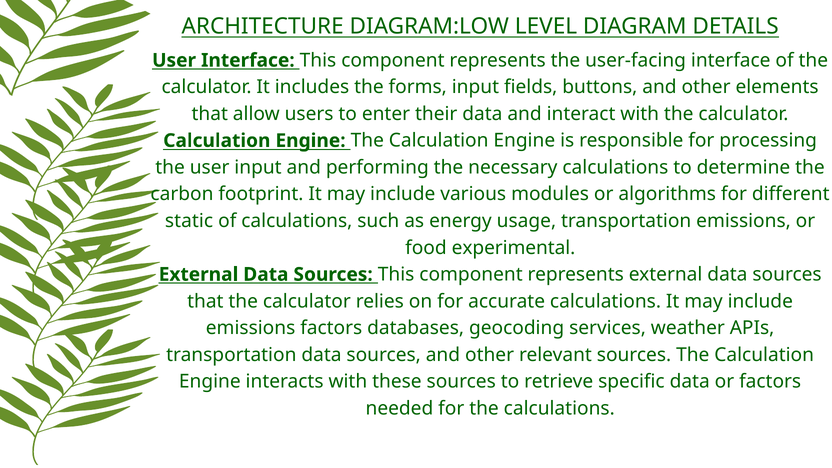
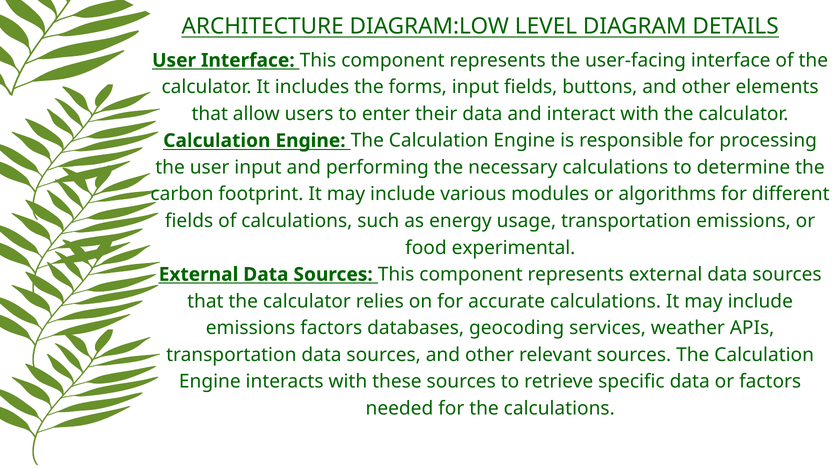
static: static -> fields (189, 221)
